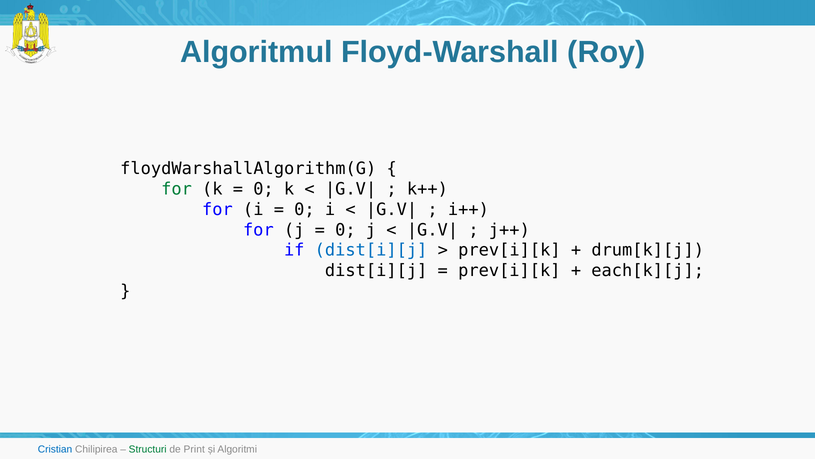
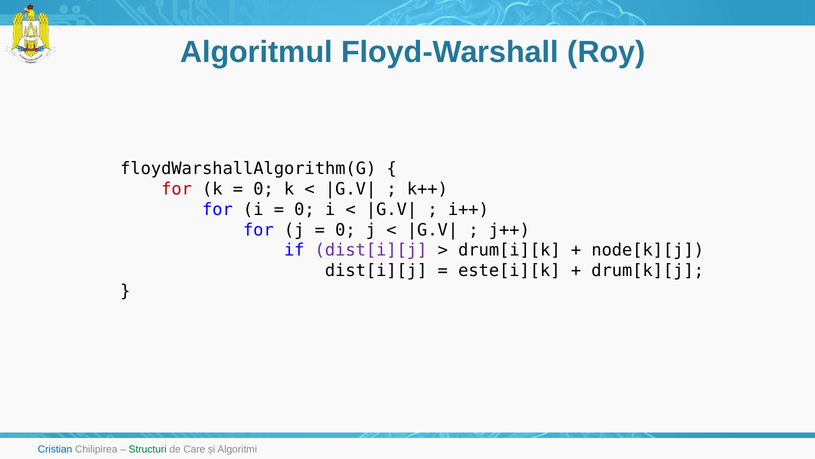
for colour: green -> red (177, 189)
dist[i][j colour: blue -> purple (371, 250)
prev[i][k: prev[i][k -> drum[i][k (509, 250)
drum[k][j: drum[k][j -> node[k][j (648, 250)
prev[i][k: prev[i][k -> este[i][k (509, 270)
each[k][j: each[k][j -> drum[k][j (648, 270)
Print: Print -> Care (194, 449)
